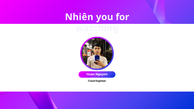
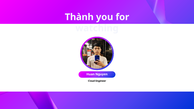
Nhiên: Nhiên -> Thành (79, 17)
